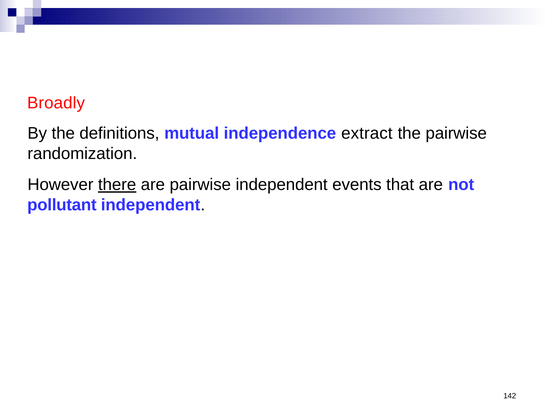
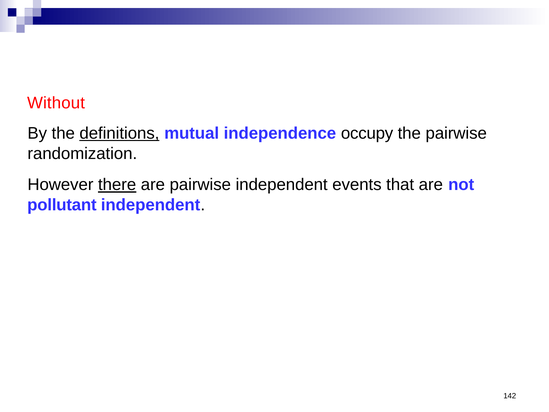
Broadly: Broadly -> Without (56, 103)
definitions underline: none -> present (119, 133)
extract: extract -> occupy (367, 133)
